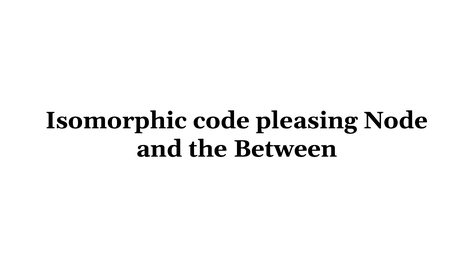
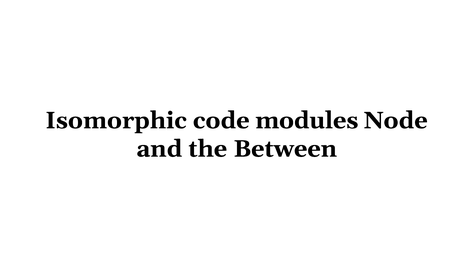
pleasing: pleasing -> modules (307, 120)
